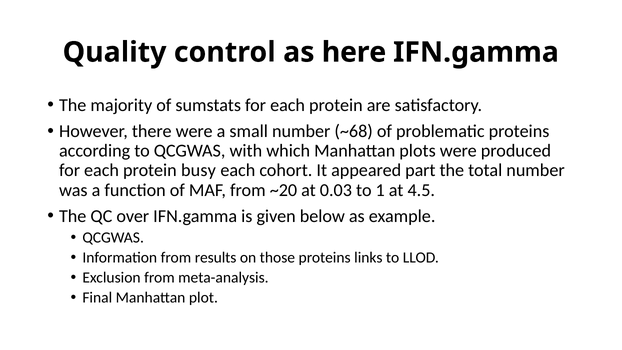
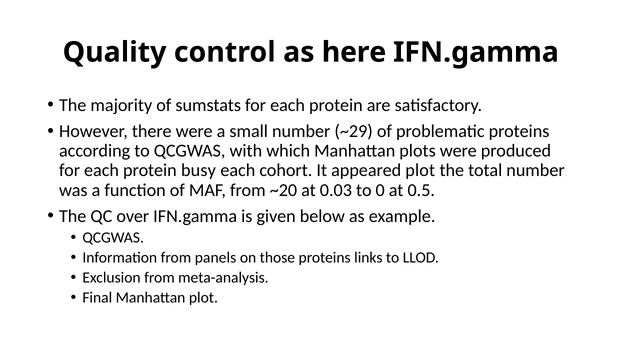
~68: ~68 -> ~29 (354, 131)
appeared part: part -> plot (420, 170)
1: 1 -> 0 (380, 190)
4.5: 4.5 -> 0.5 (421, 190)
results: results -> panels (216, 258)
